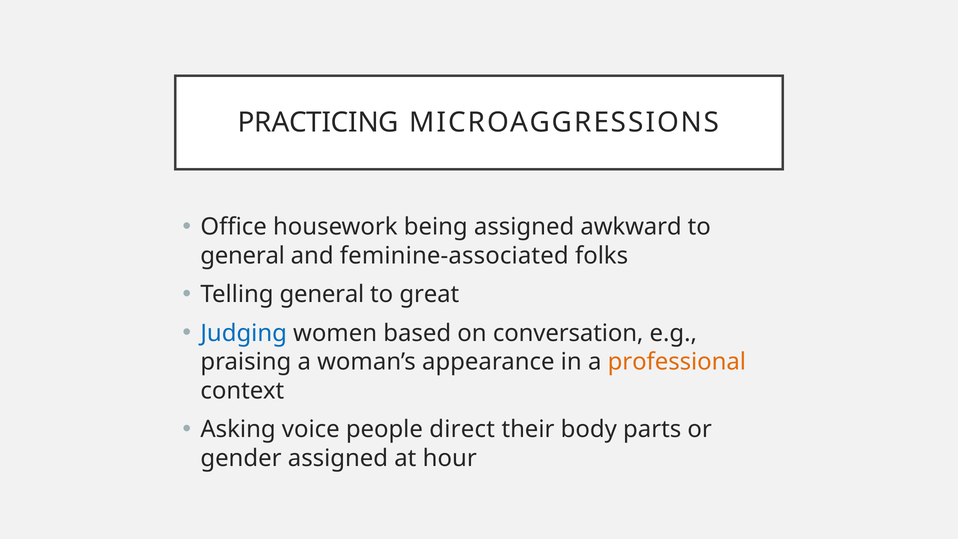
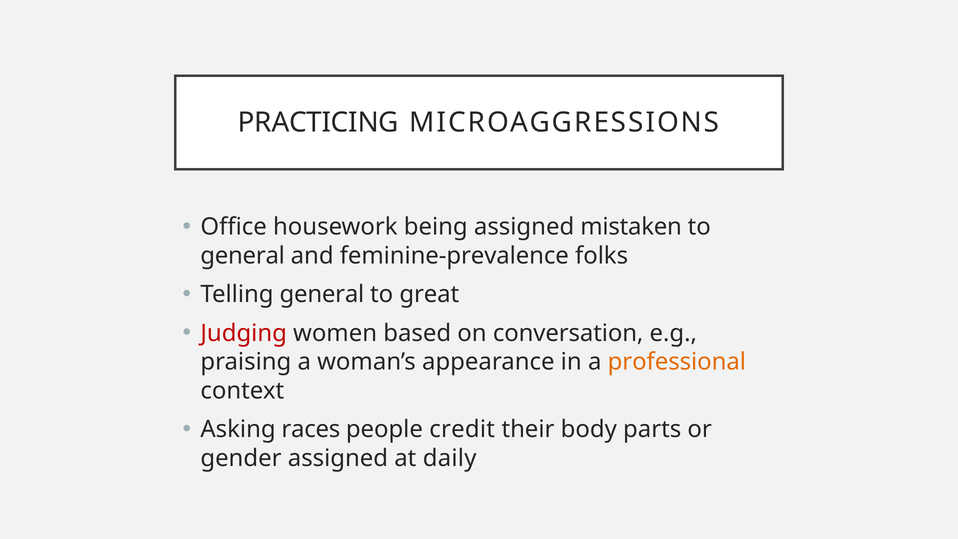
awkward: awkward -> mistaken (631, 227)
feminine-associated: feminine-associated -> feminine-prevalence (454, 256)
Judging colour: blue -> red (244, 333)
voice: voice -> races (311, 429)
direct: direct -> credit (462, 429)
hour: hour -> daily (450, 458)
